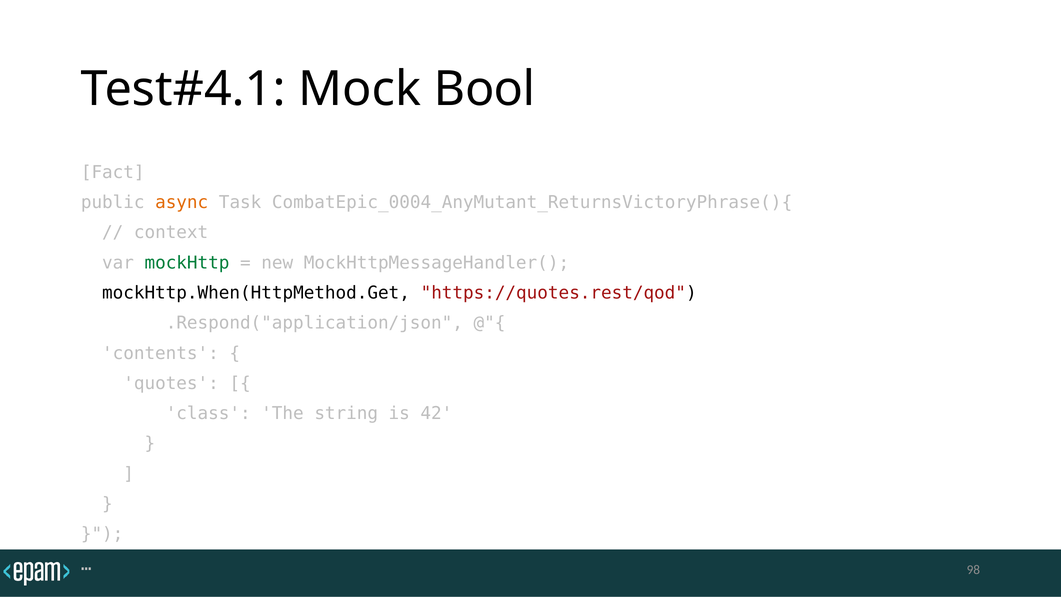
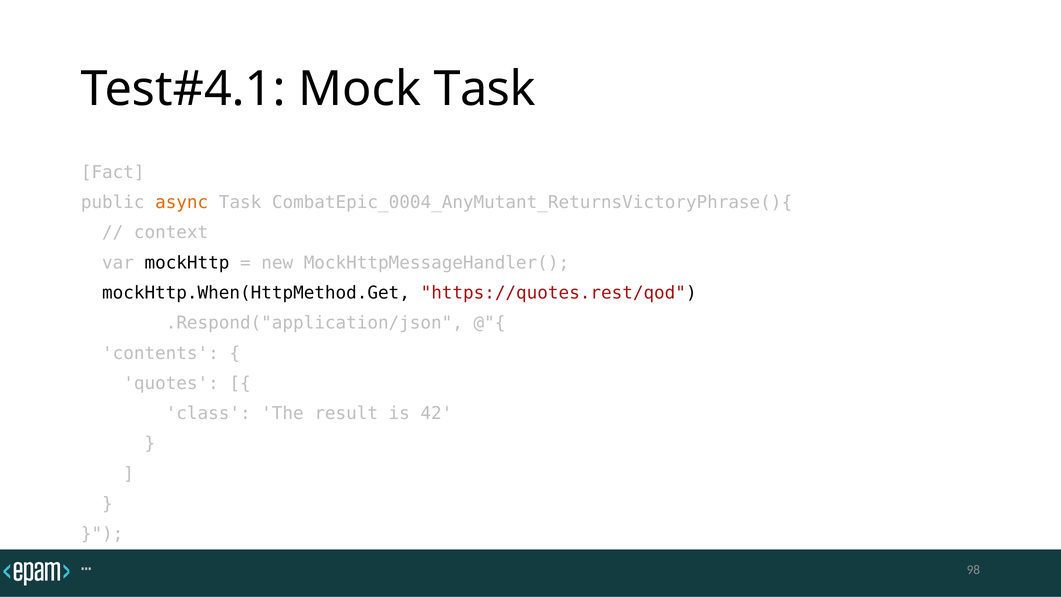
Mock Bool: Bool -> Task (485, 89)
mockHttp colour: green -> black (187, 263)
string: string -> result (346, 413)
